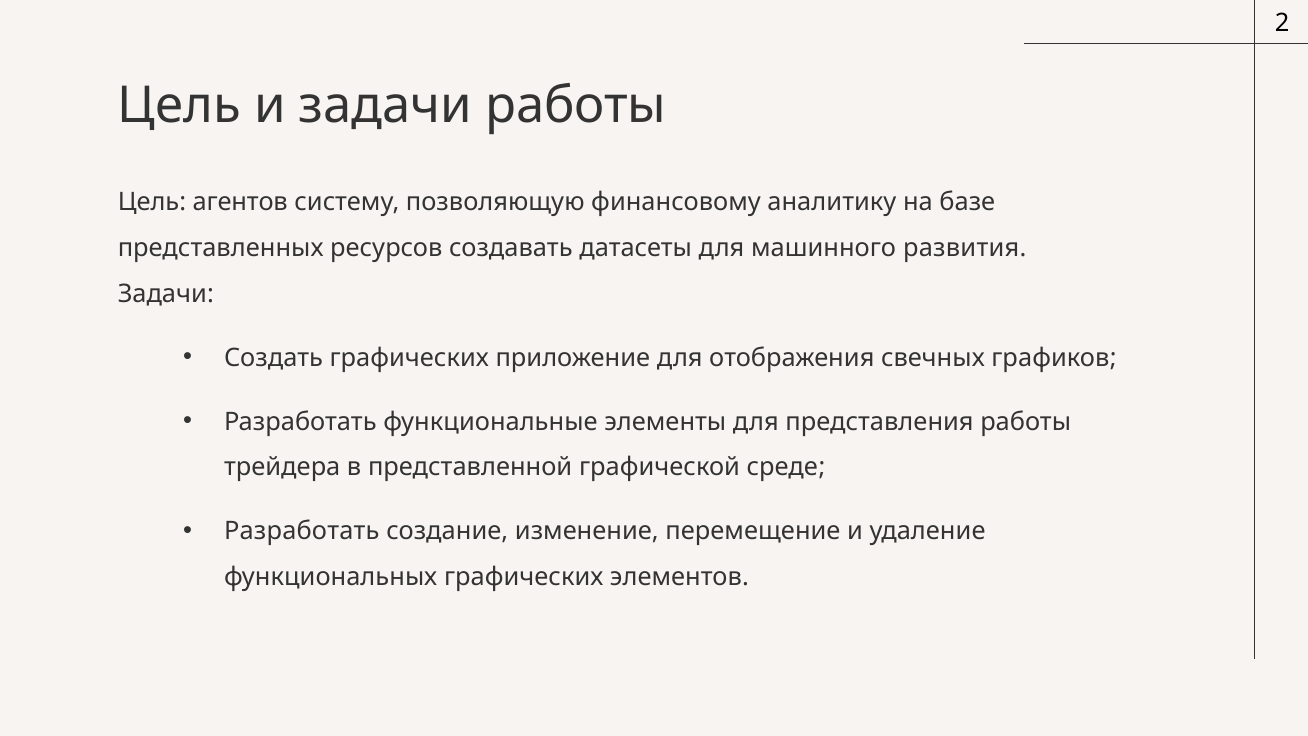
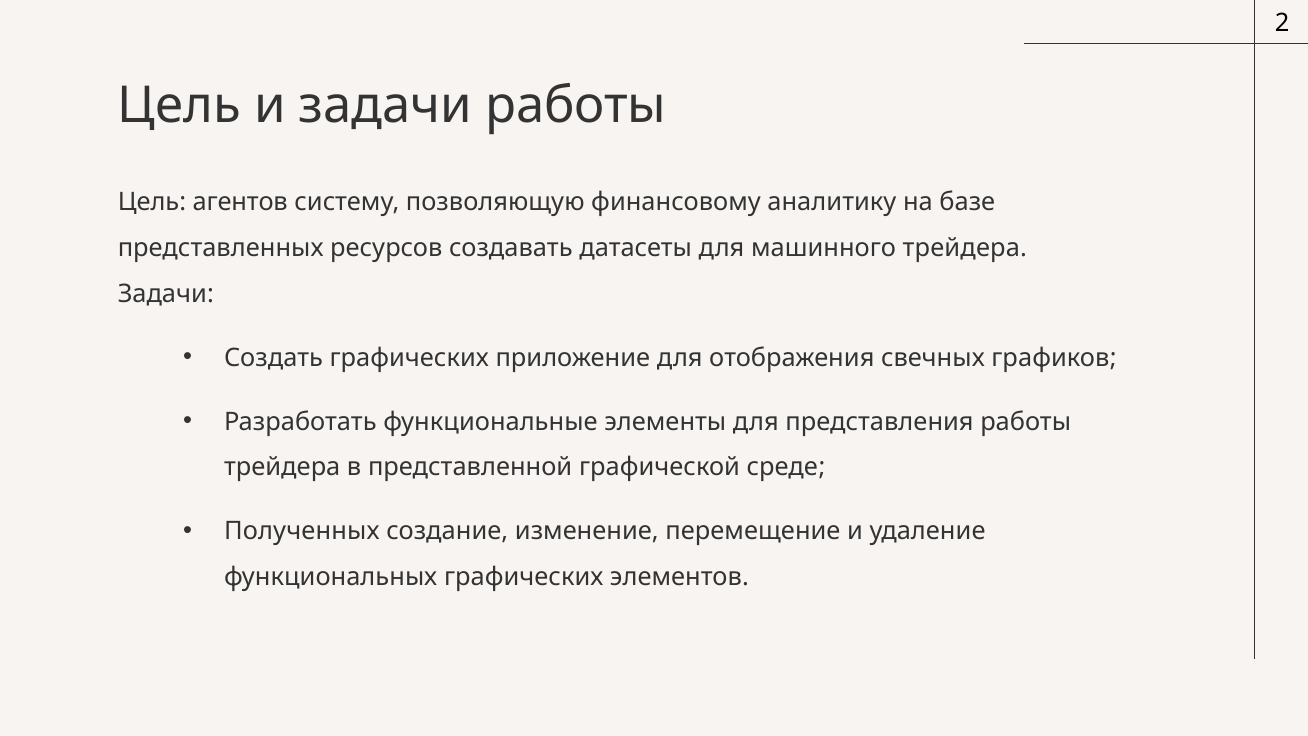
машинного развития: развития -> трейдера (965, 248)
Разработать: Разработать -> Полученных (302, 531)
